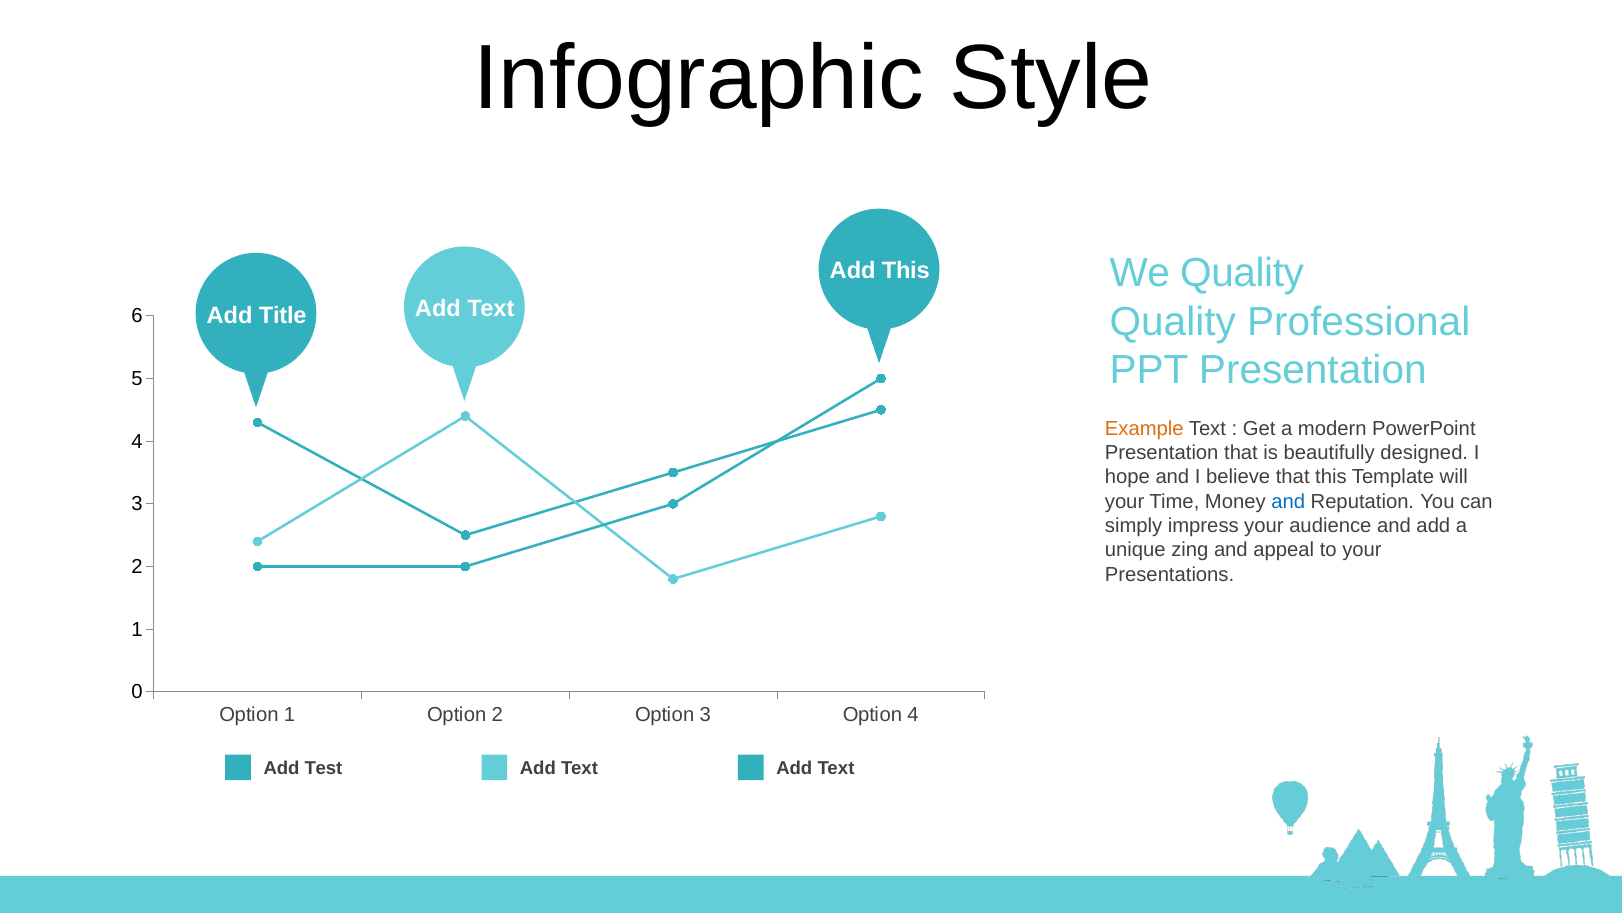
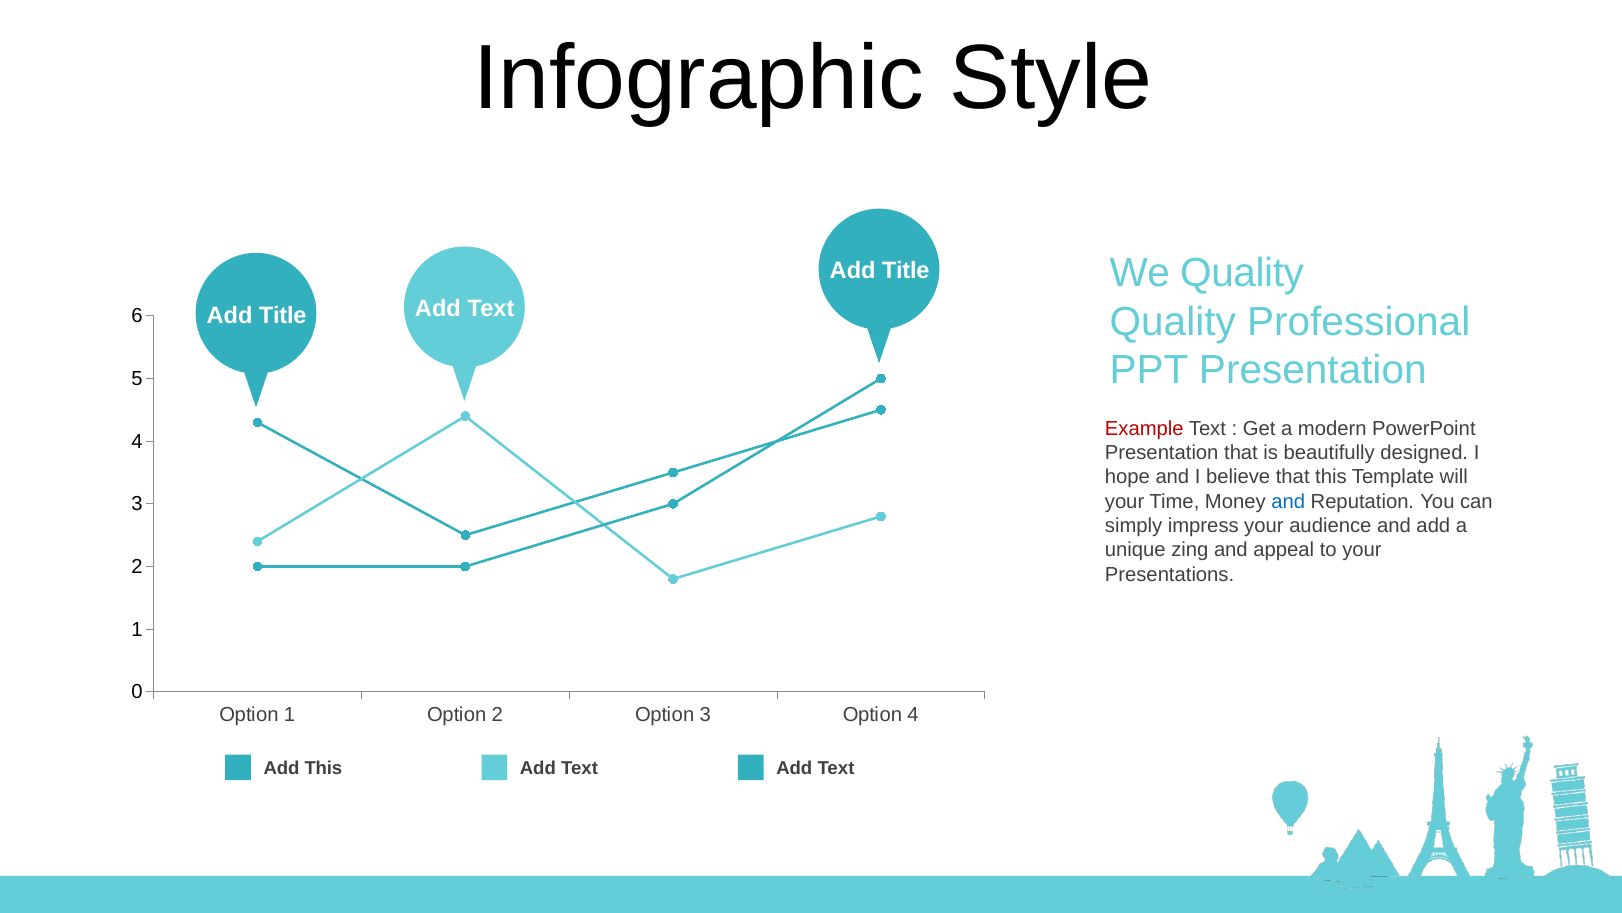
This: This -> Title (906, 271)
Example colour: orange -> red (1144, 428)
Add Test: Test -> This (323, 768)
